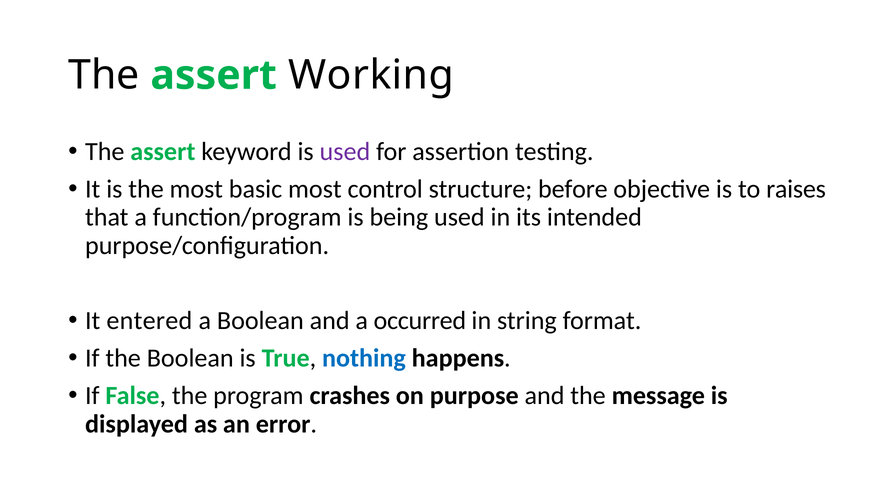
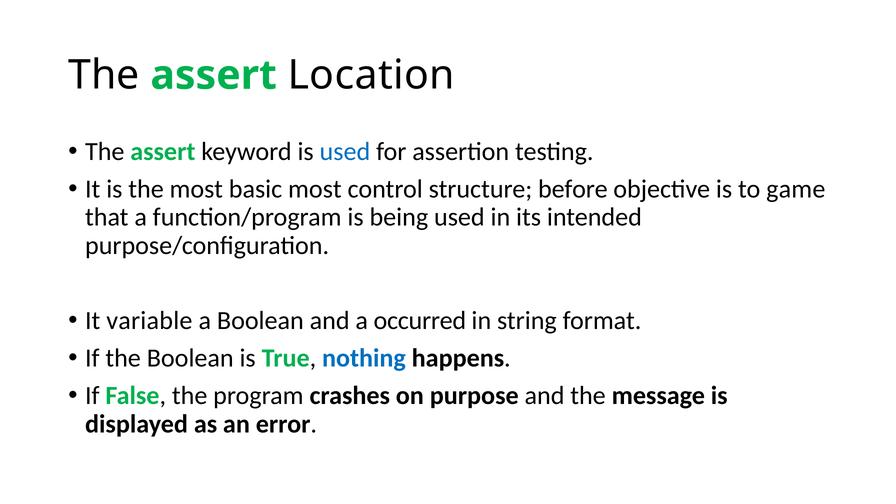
Working: Working -> Location (371, 75)
used colour: purple -> blue (345, 151)
raises: raises -> game (796, 189)
entered: entered -> variable (149, 321)
